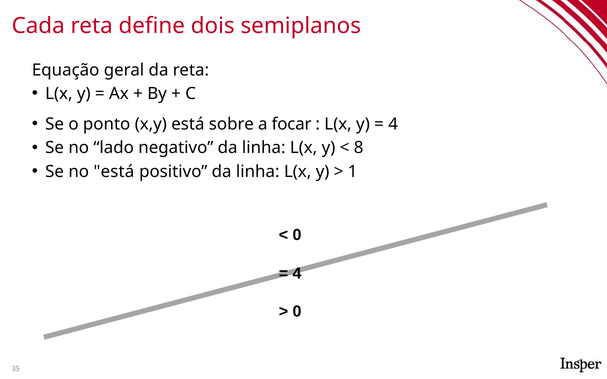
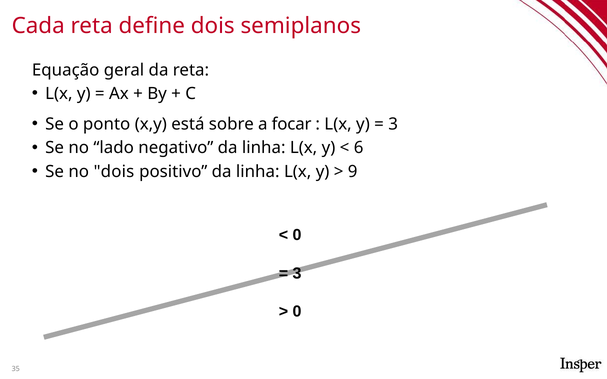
4: 4 -> 3 (393, 124)
8: 8 -> 6 (359, 148)
no está: está -> dois (114, 172)
1: 1 -> 9 (353, 172)
4: 4 -> 3 (297, 274)
